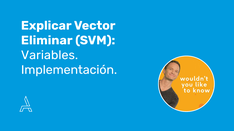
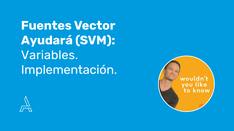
Explicar: Explicar -> Fuentes (46, 26)
Eliminar: Eliminar -> Ayudará (47, 40)
